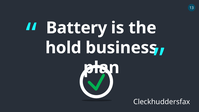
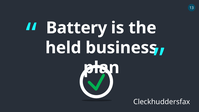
hold: hold -> held (63, 48)
